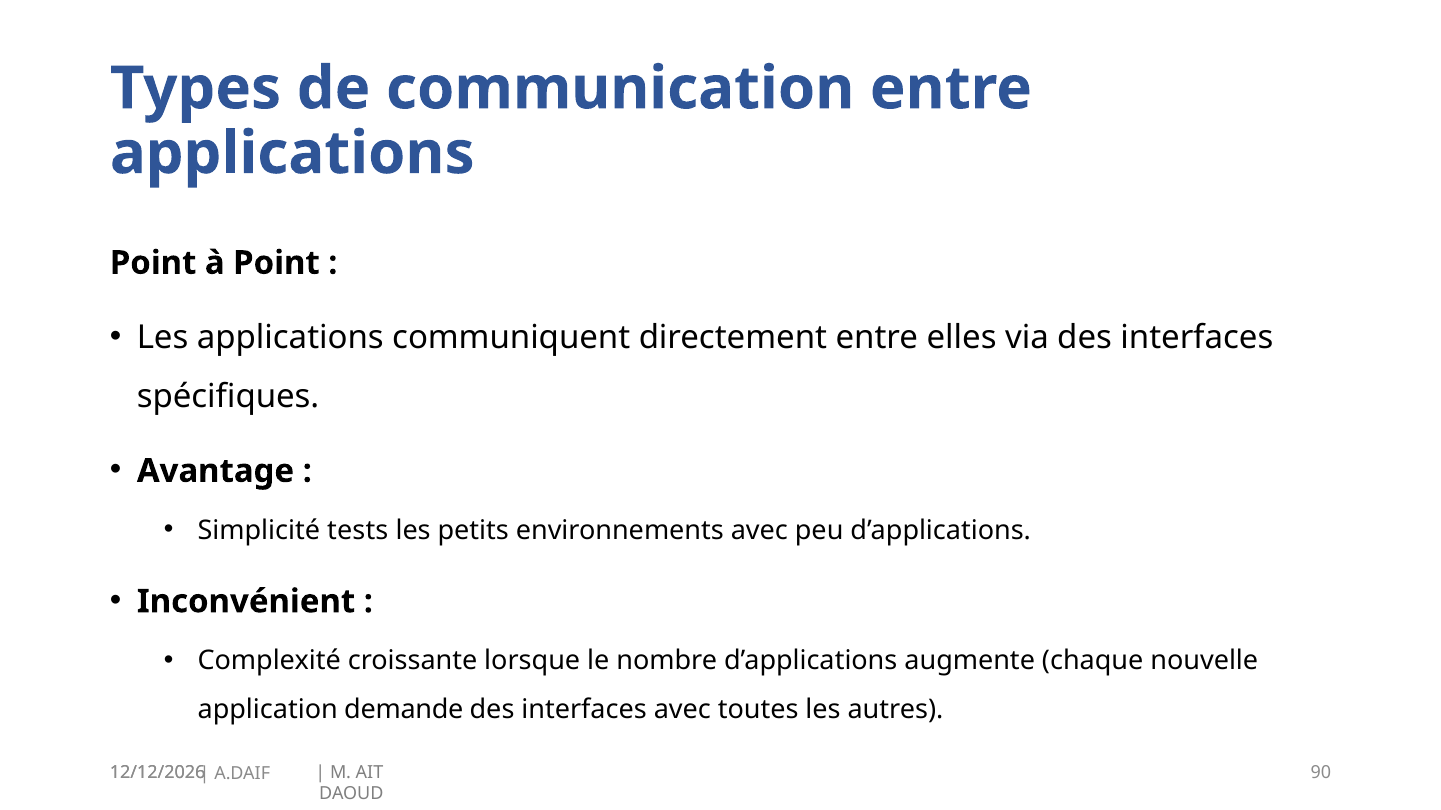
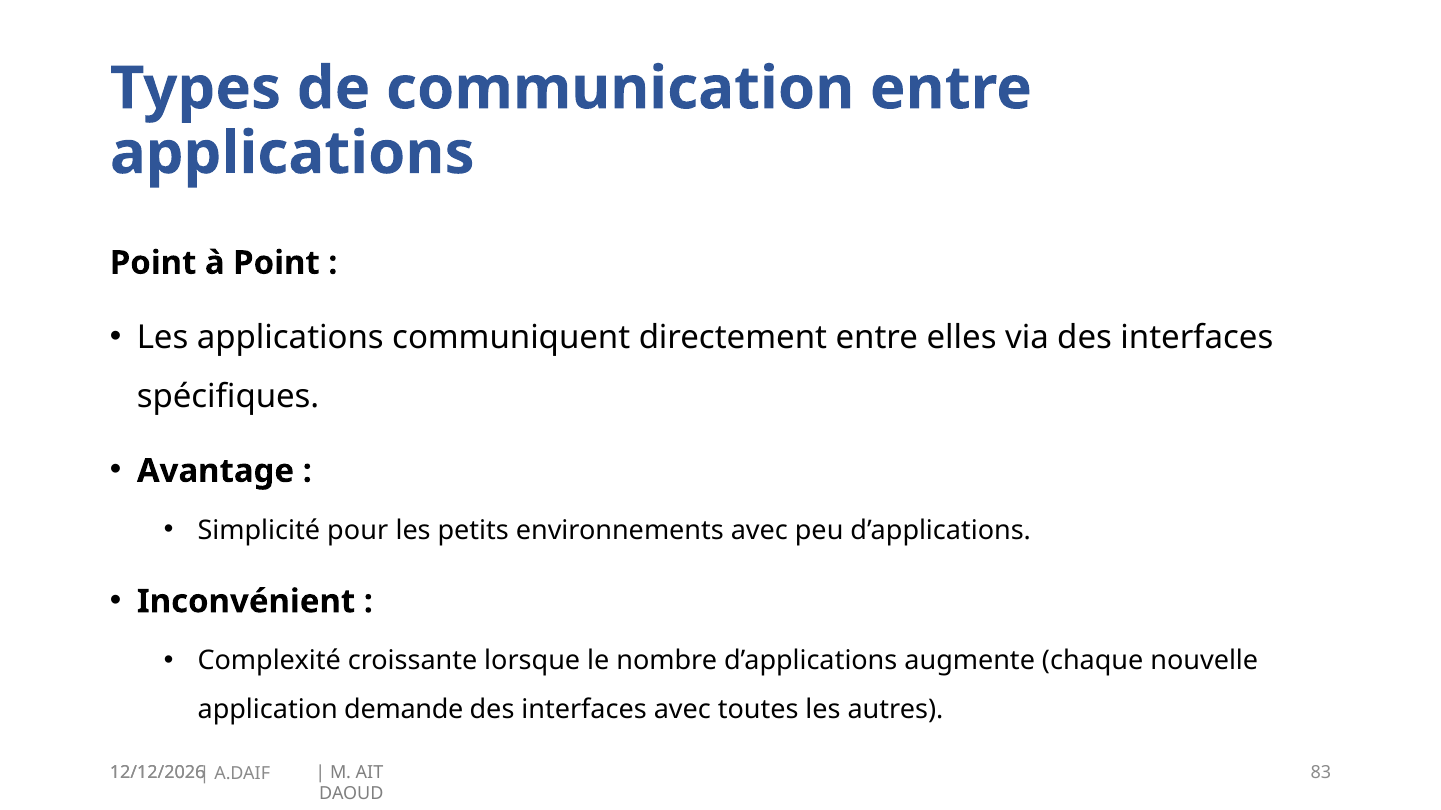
tests: tests -> pour (358, 531)
90: 90 -> 83 (1321, 773)
